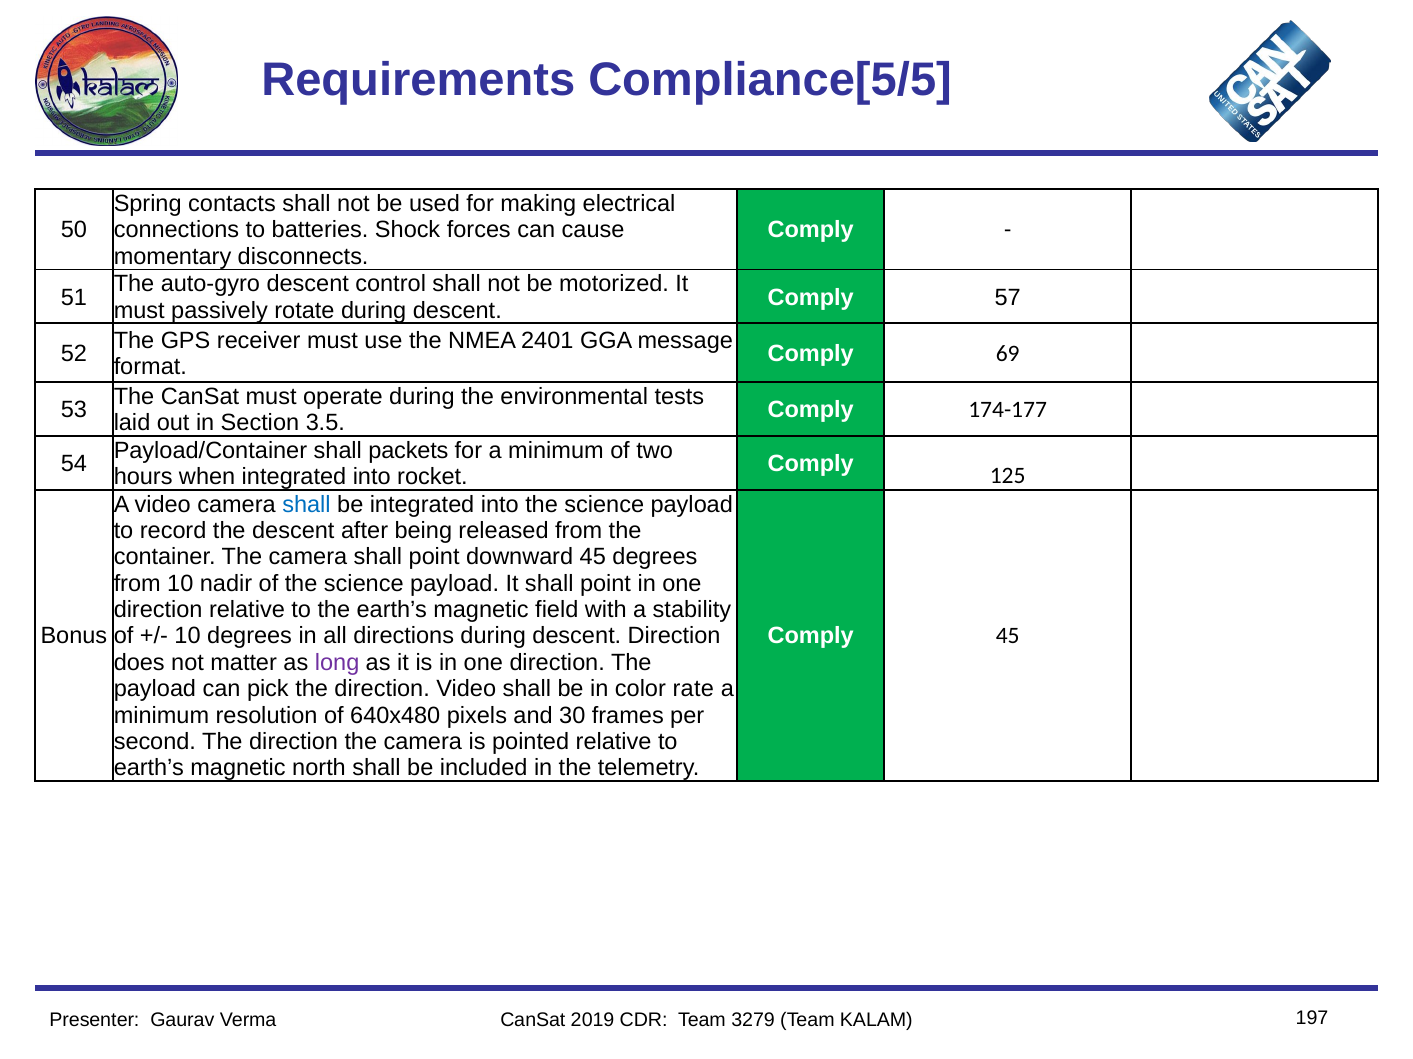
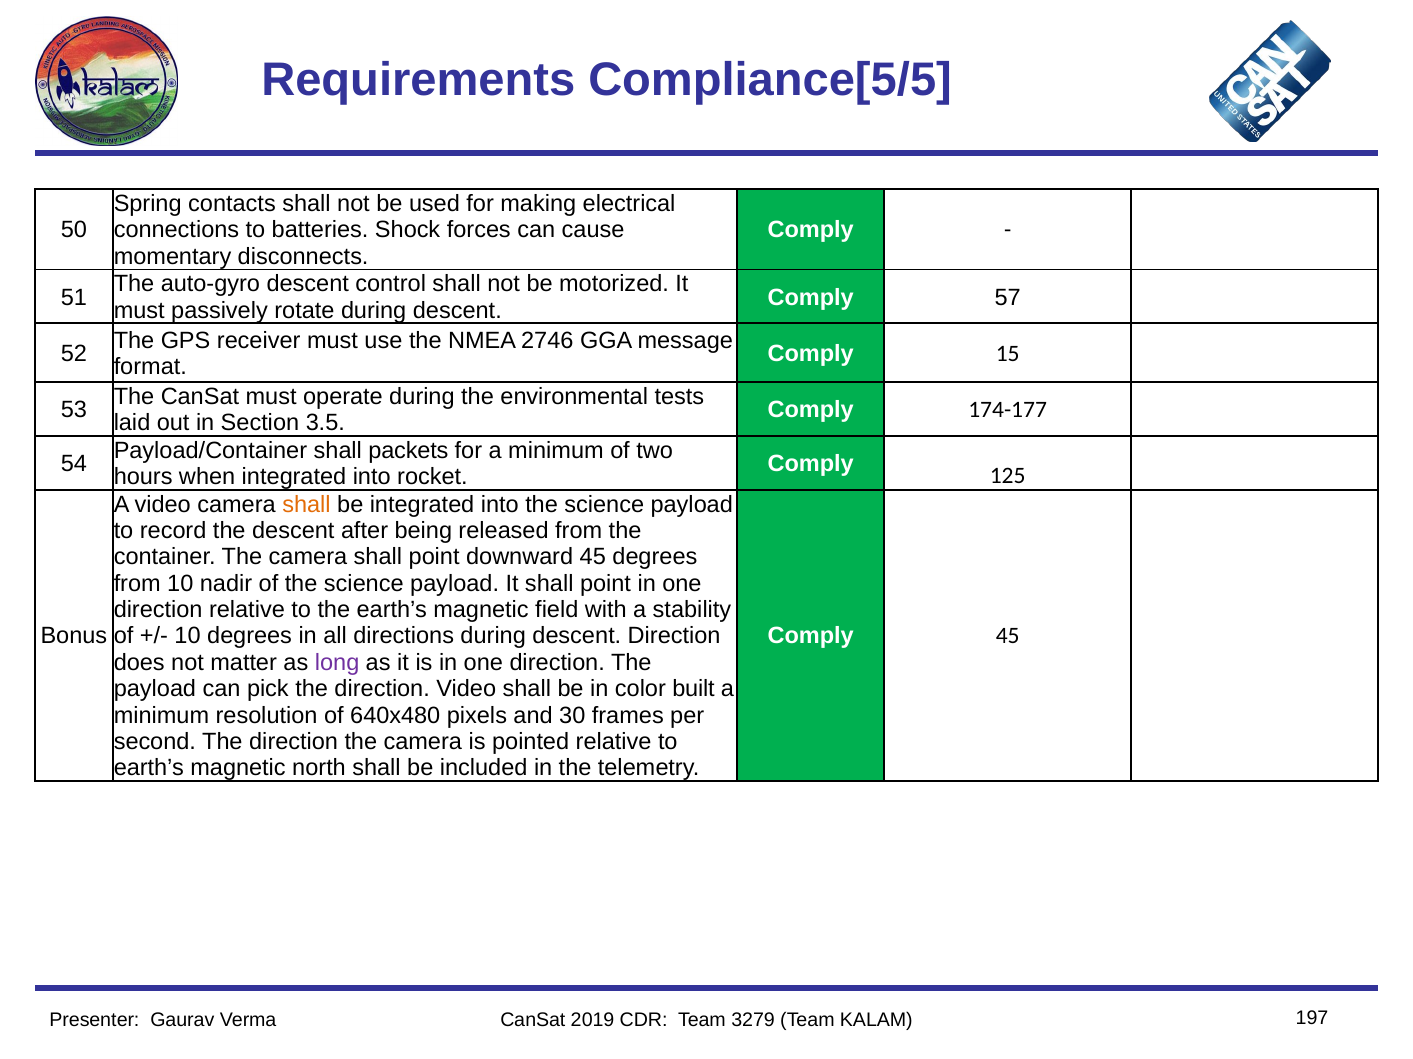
2401: 2401 -> 2746 (547, 341)
69: 69 -> 15 (1008, 354)
shall colour: blue -> orange (306, 505)
rate: rate -> built (693, 689)
